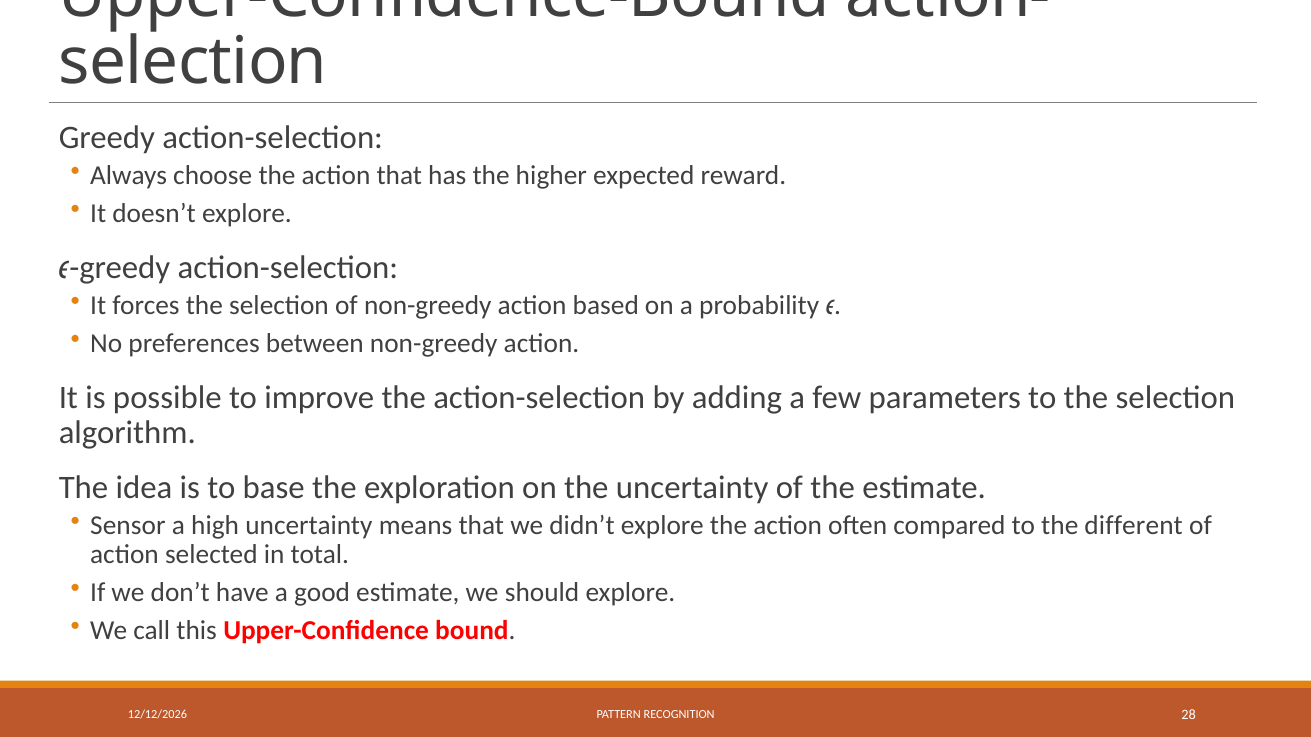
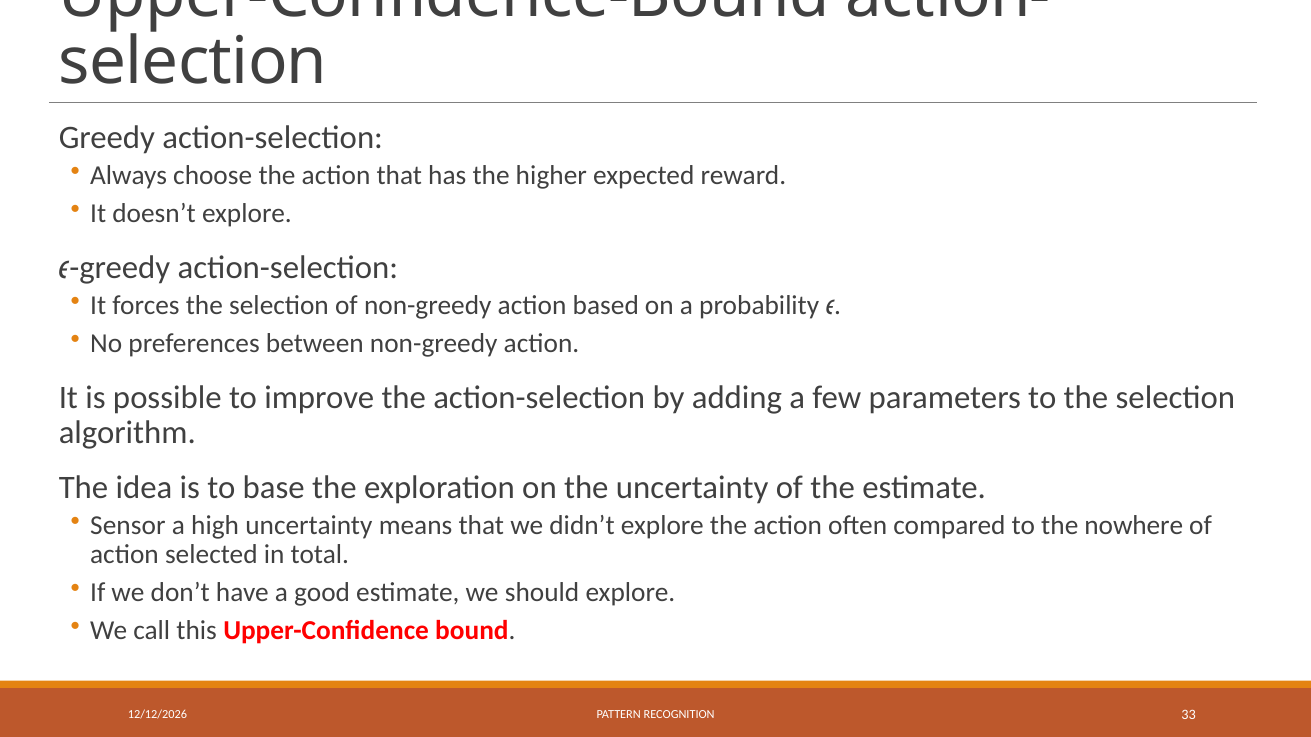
different: different -> nowhere (1134, 526)
28: 28 -> 33 (1189, 715)
